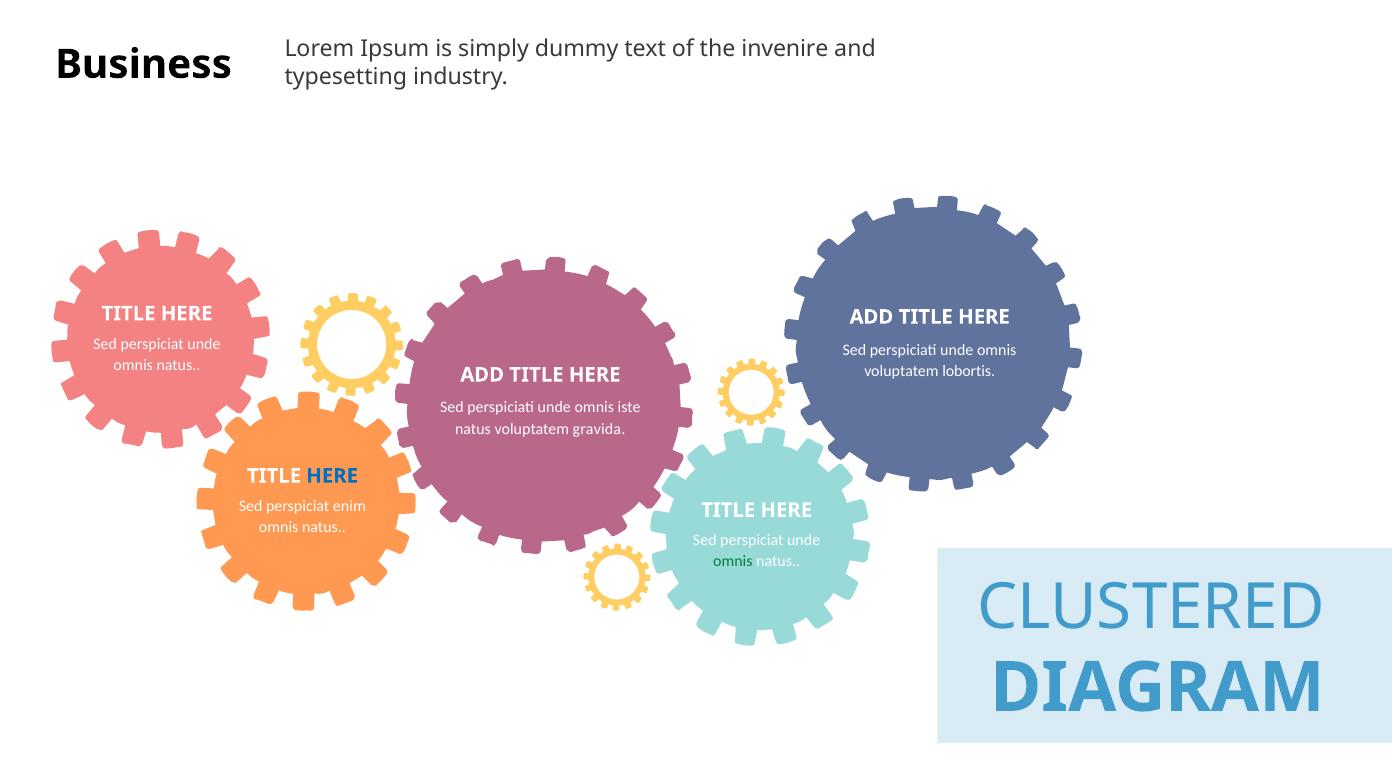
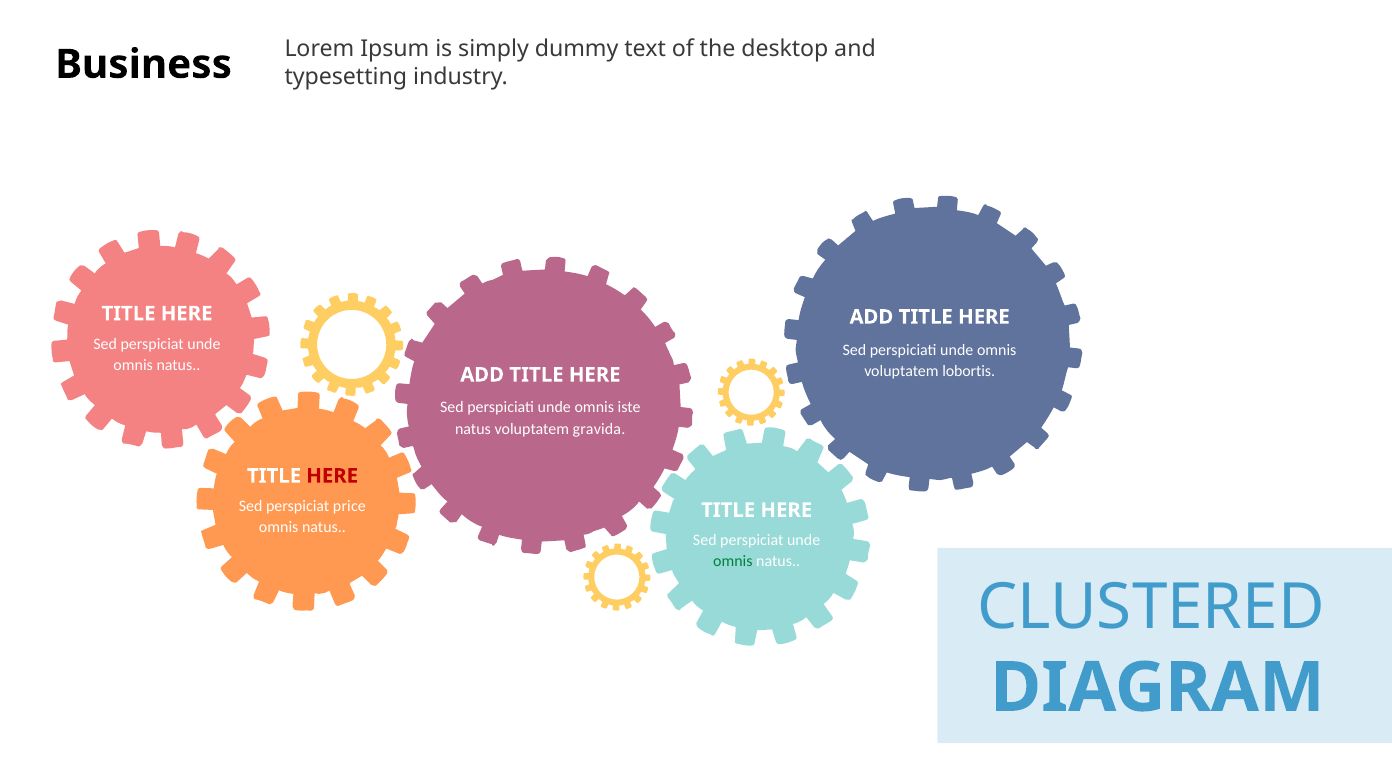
invenire: invenire -> desktop (785, 49)
HERE colour: blue -> red (332, 476)
enim: enim -> price (349, 506)
